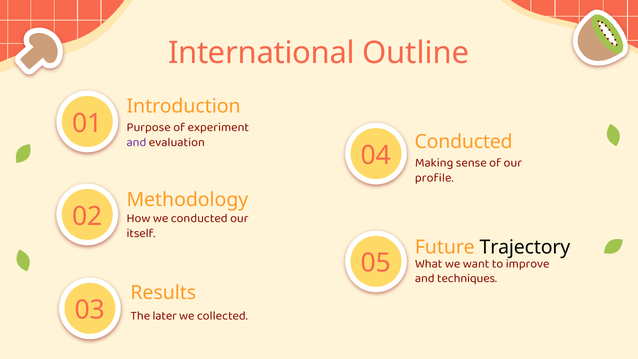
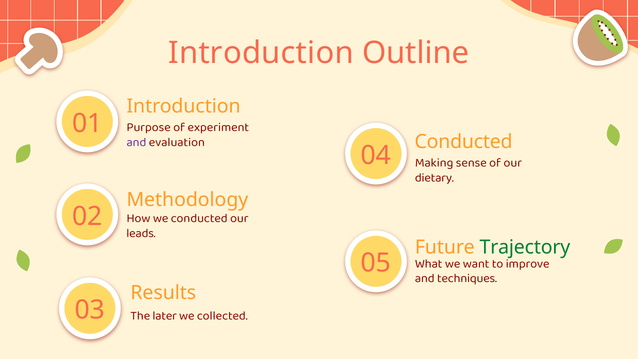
International: International -> Introduction (261, 53)
profile: profile -> dietary (434, 178)
itself: itself -> leads (141, 233)
Trajectory colour: black -> green (525, 247)
